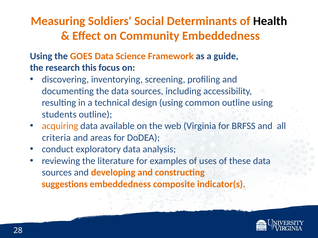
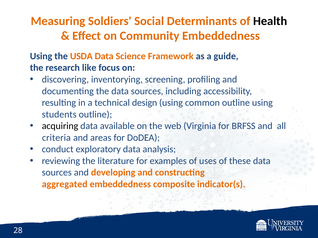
GOES: GOES -> USDA (81, 56)
this: this -> like (89, 68)
acquiring colour: orange -> black (60, 126)
suggestions: suggestions -> aggregated (65, 184)
